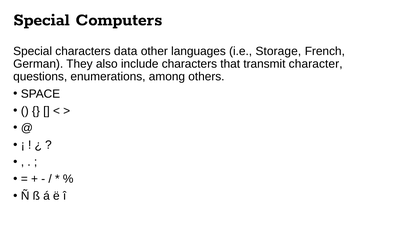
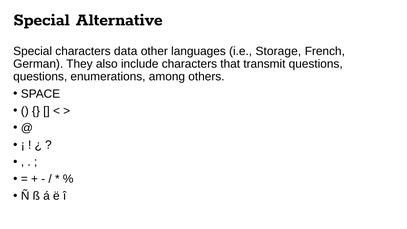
Computers: Computers -> Alternative (119, 19)
transmit character: character -> questions (316, 64)
